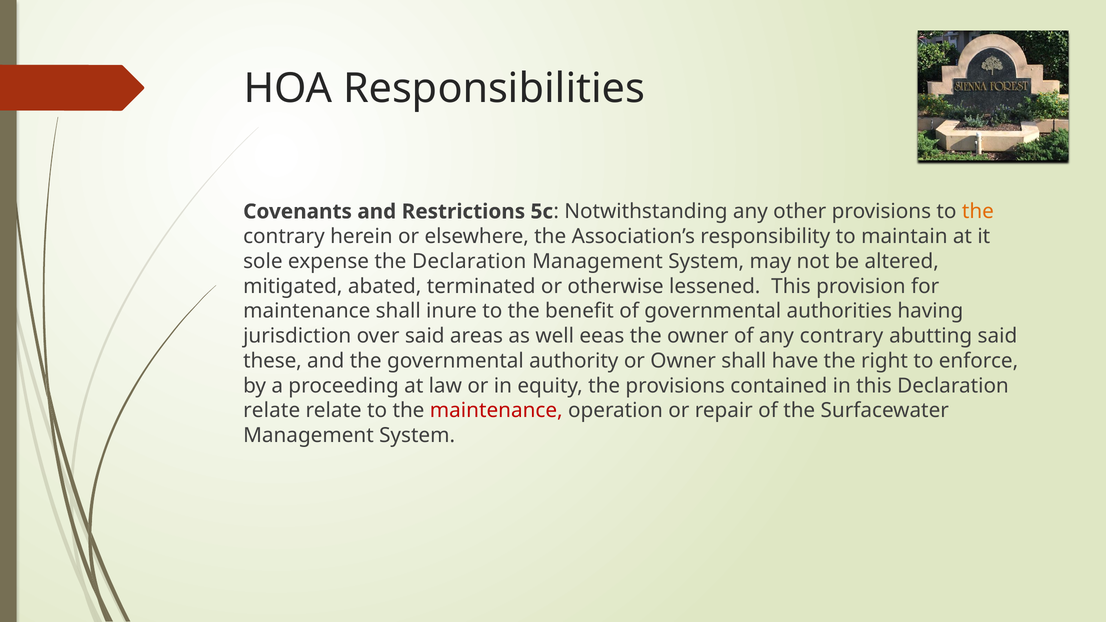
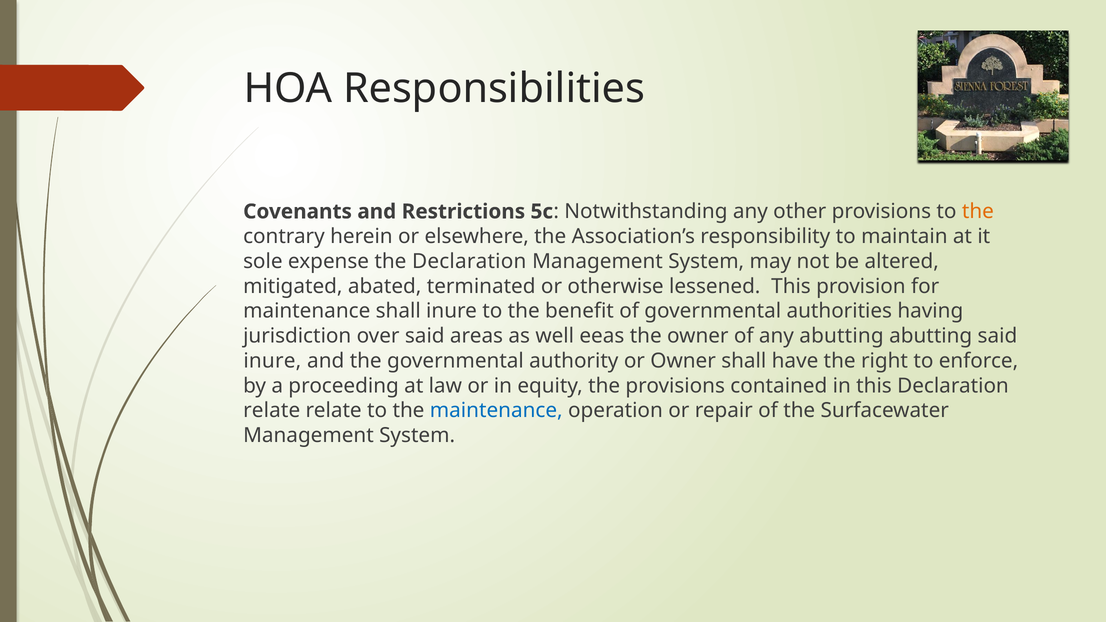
any contrary: contrary -> abutting (841, 336)
these: these -> inure (272, 361)
maintenance colour: red -> blue (496, 411)
